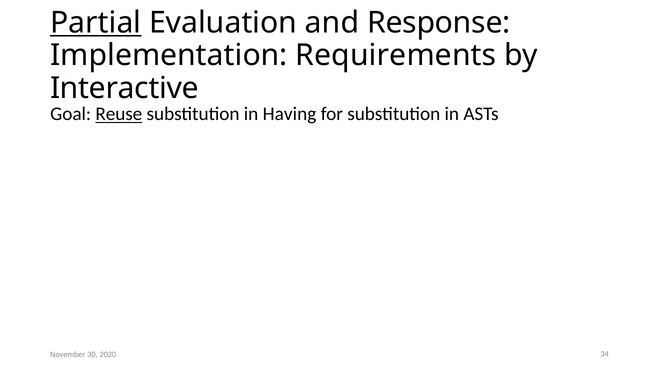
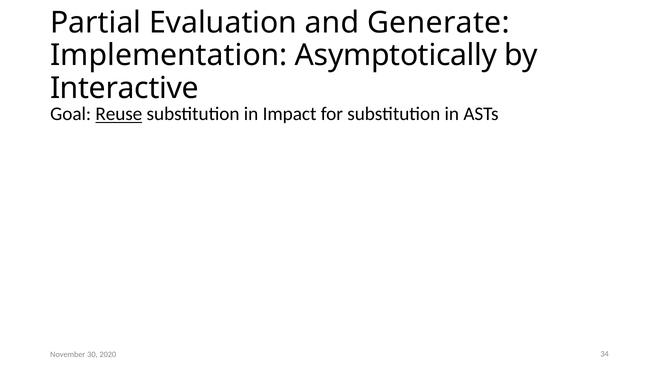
Partial underline: present -> none (96, 23)
Response: Response -> Generate (438, 23)
Requirements: Requirements -> Asymptotically (396, 55)
Having: Having -> Impact (290, 114)
